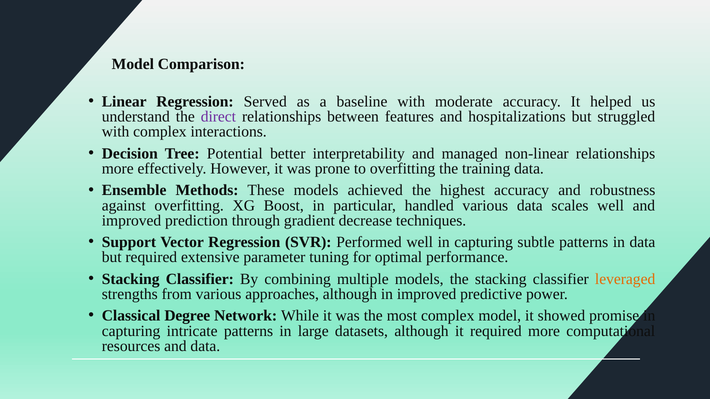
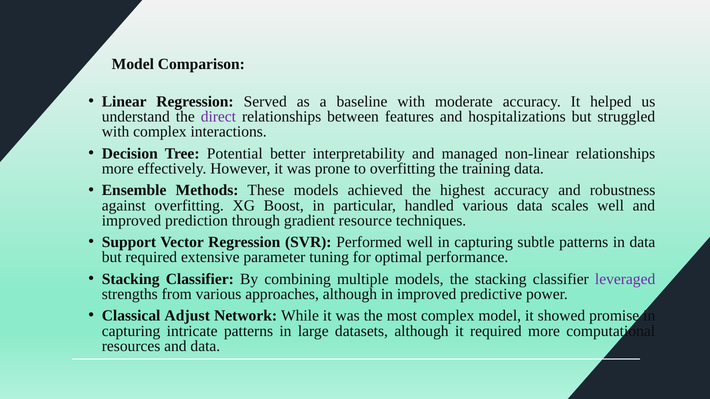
decrease: decrease -> resource (365, 221)
leveraged colour: orange -> purple (625, 279)
Degree: Degree -> Adjust (187, 316)
